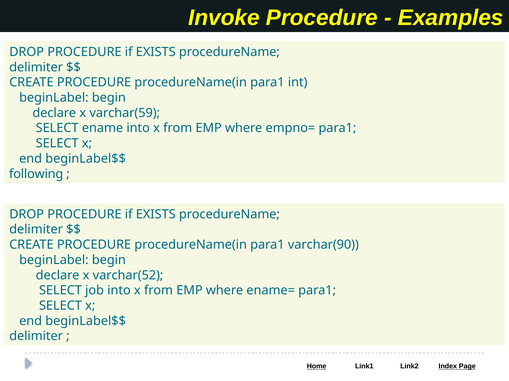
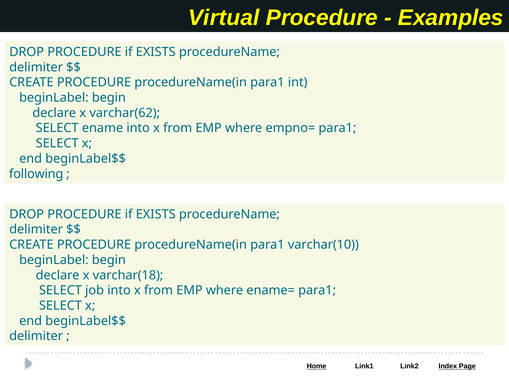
Invoke: Invoke -> Virtual (224, 18)
varchar(59: varchar(59 -> varchar(62 (125, 113)
varchar(90: varchar(90 -> varchar(10 (323, 245)
varchar(52: varchar(52 -> varchar(18 (128, 276)
